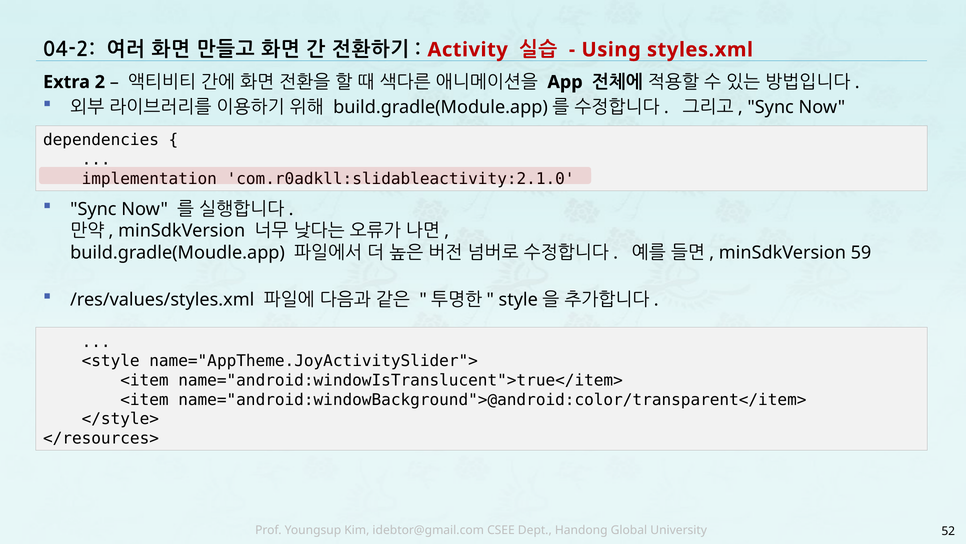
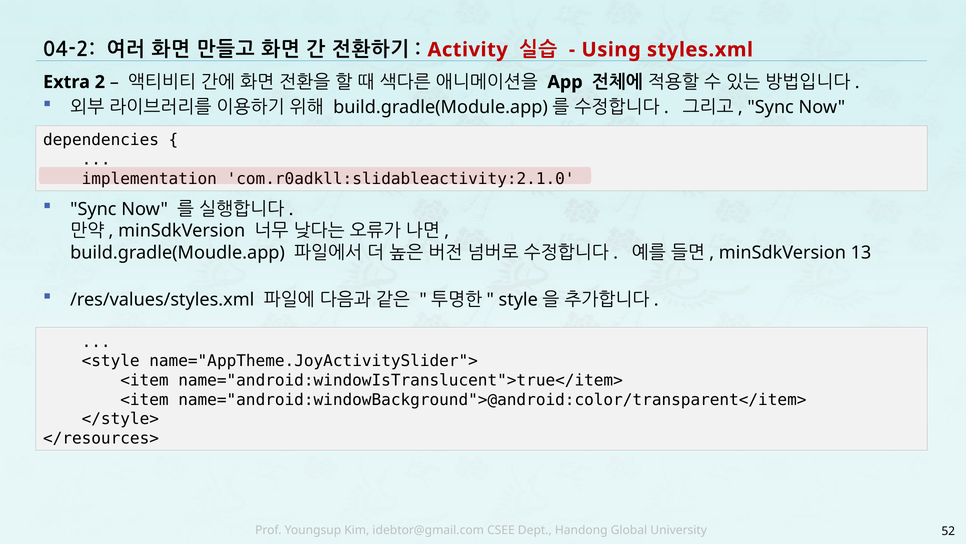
59: 59 -> 13 (861, 252)
